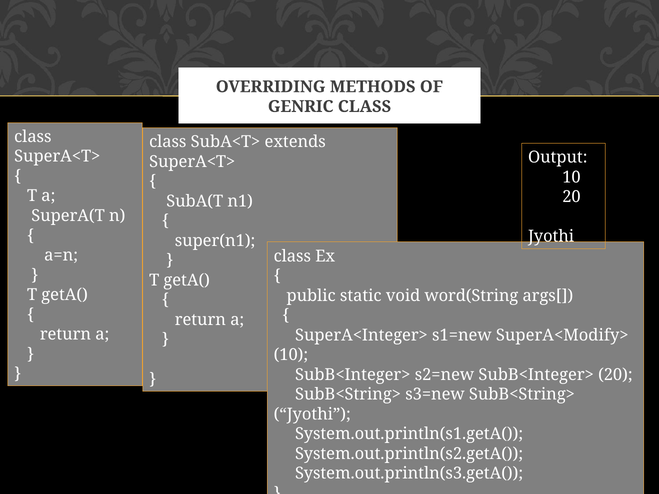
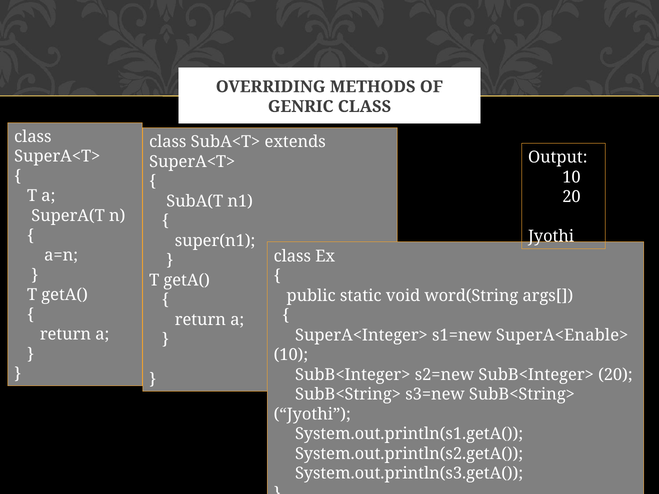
SuperA<Modify>: SuperA<Modify> -> SuperA<Enable> (562, 335)
